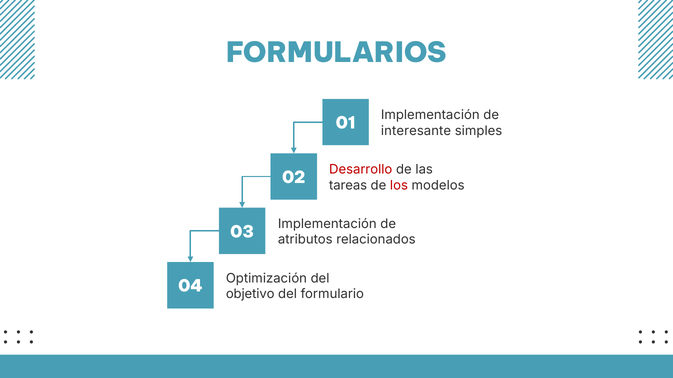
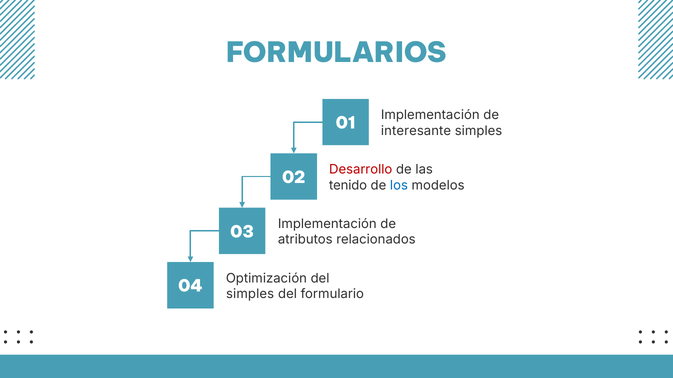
tareas: tareas -> tenido (348, 185)
los colour: red -> blue (399, 185)
objetivo: objetivo -> simples (250, 294)
